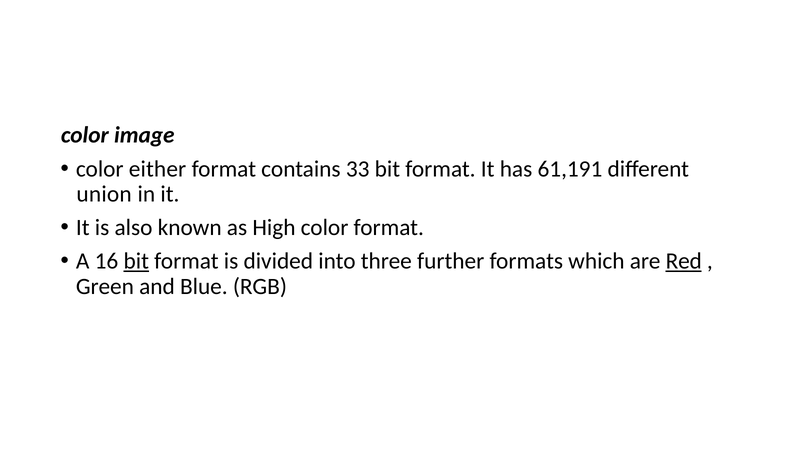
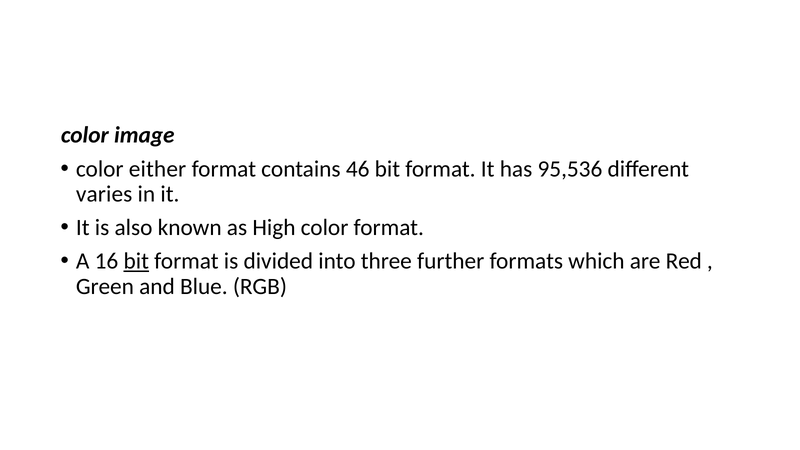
33: 33 -> 46 (358, 169)
61,191: 61,191 -> 95,536 (570, 169)
union: union -> varies (104, 194)
Red underline: present -> none (684, 261)
